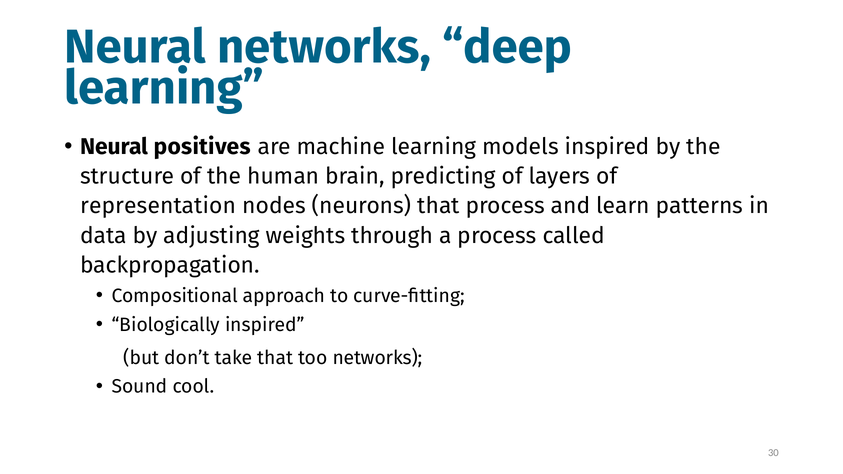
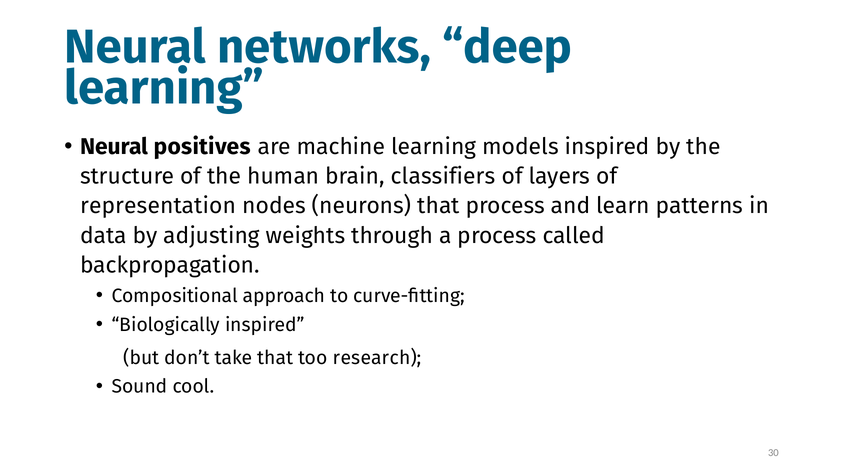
predicting: predicting -> classifiers (443, 176)
too networks: networks -> research (377, 358)
